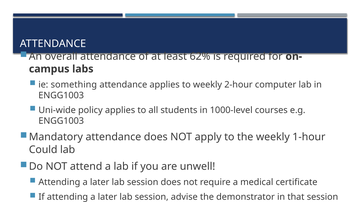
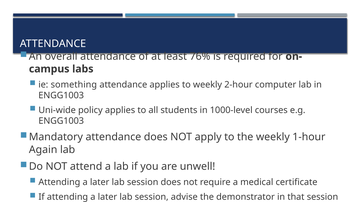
62%: 62% -> 76% (200, 56)
Could: Could -> Again (43, 150)
